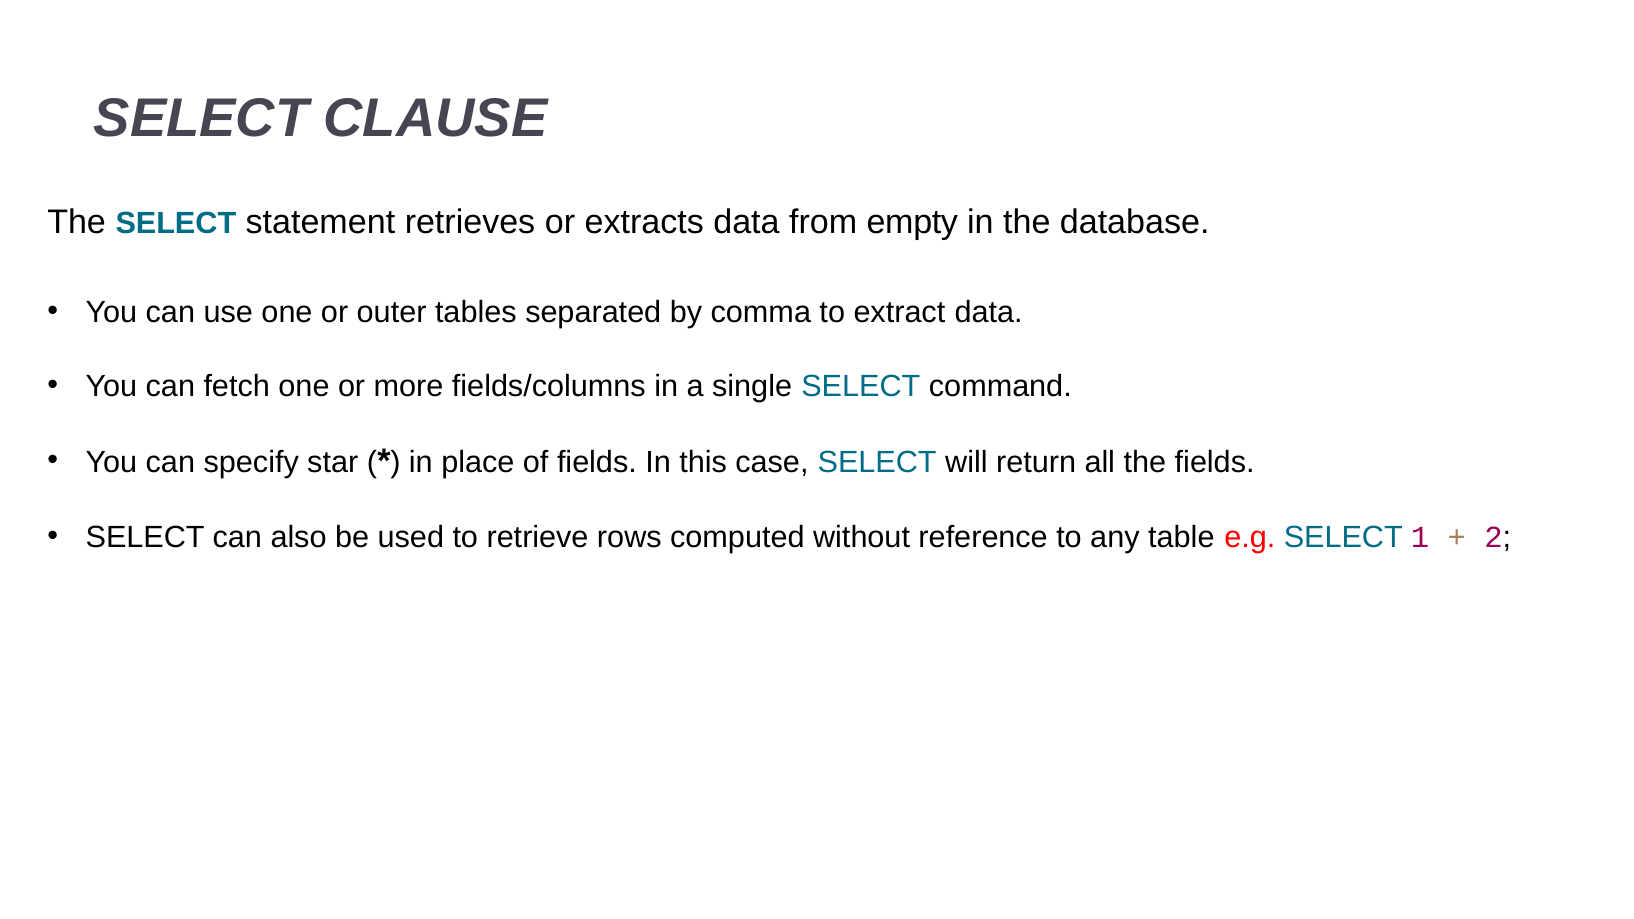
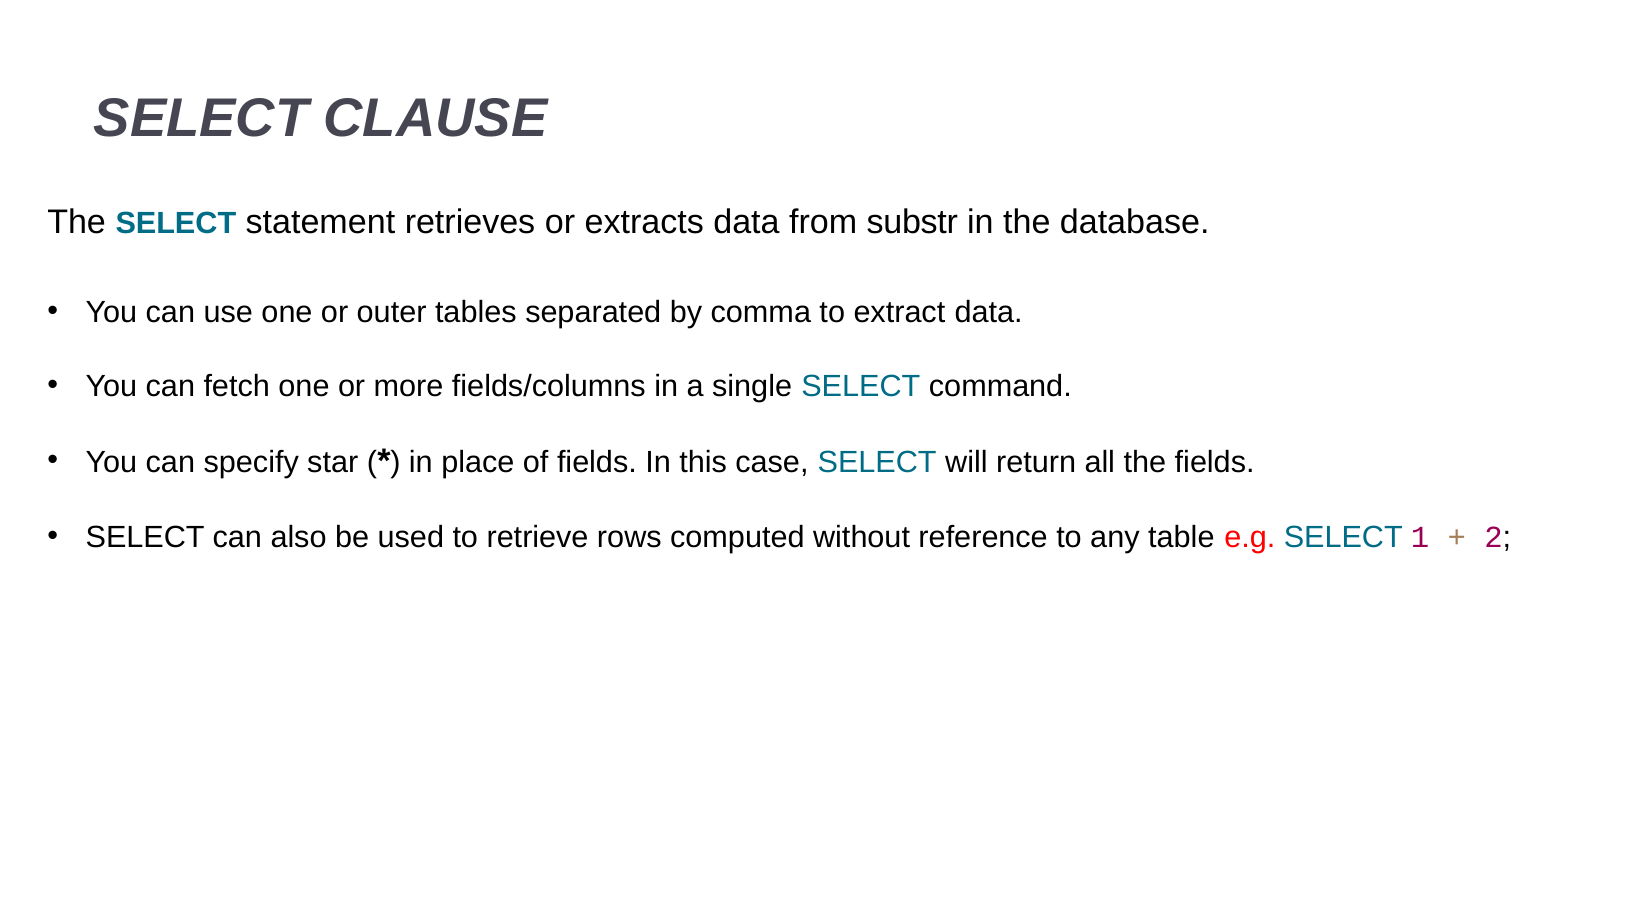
empty: empty -> substr (912, 222)
